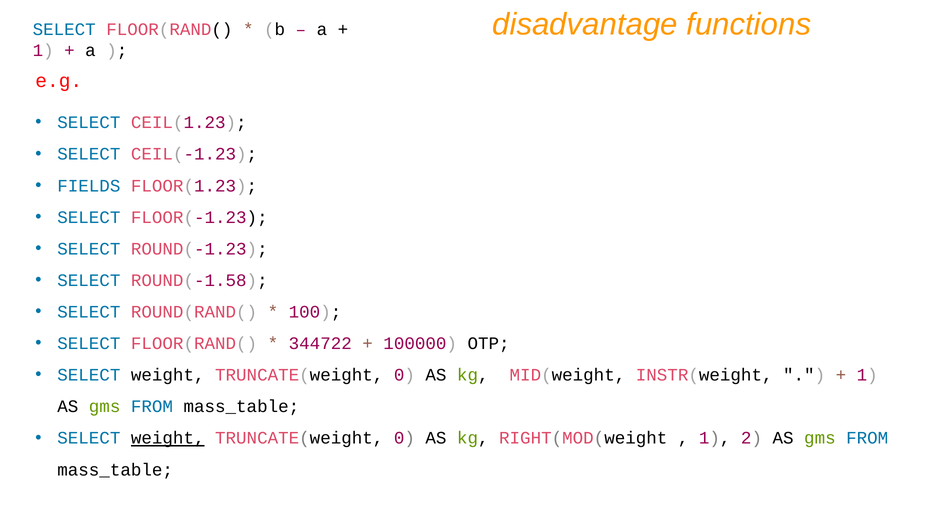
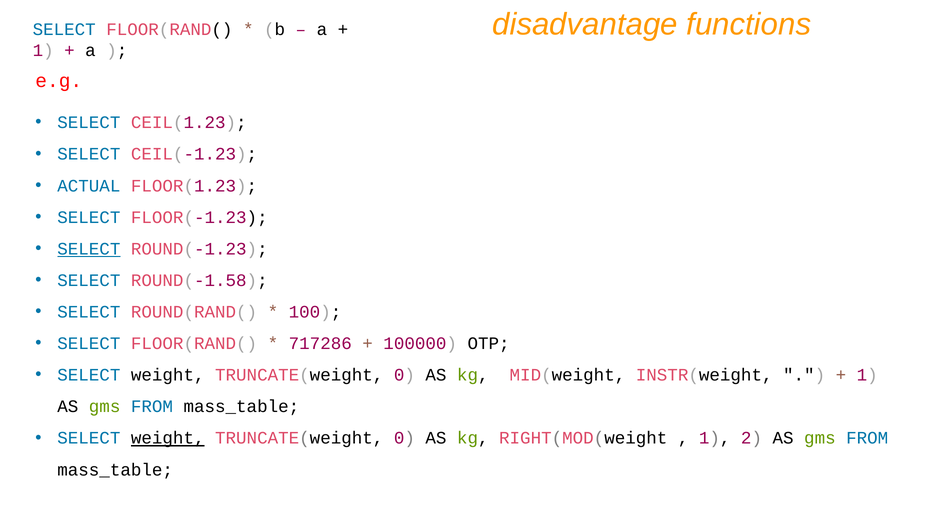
FIELDS: FIELDS -> ACTUAL (89, 186)
SELECT underline: none -> present (89, 249)
344722: 344722 -> 717286 (320, 343)
